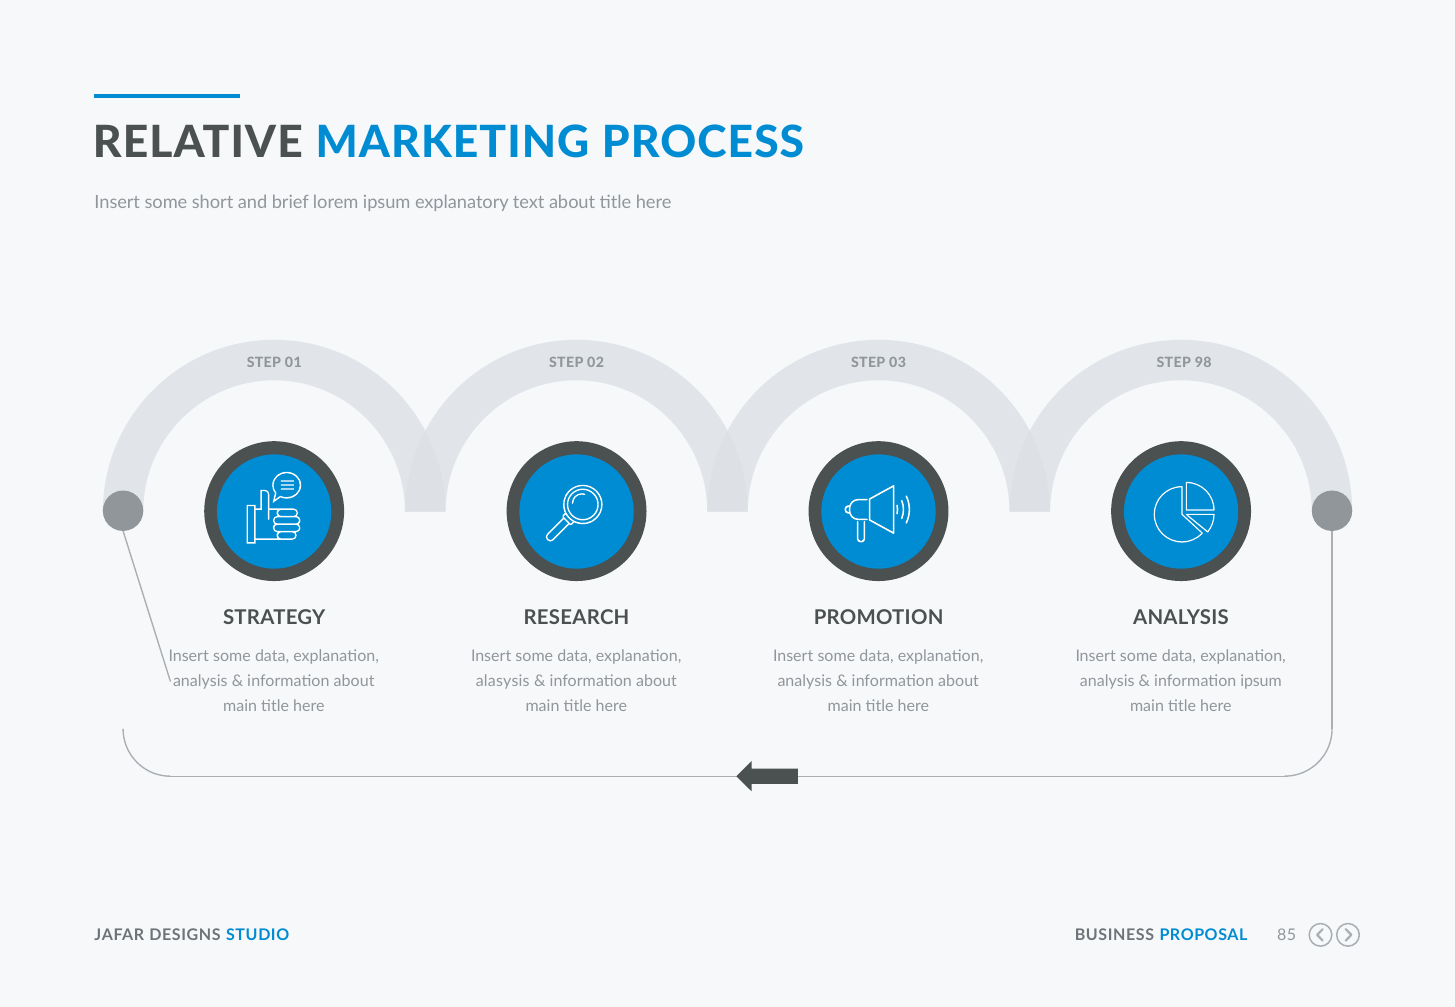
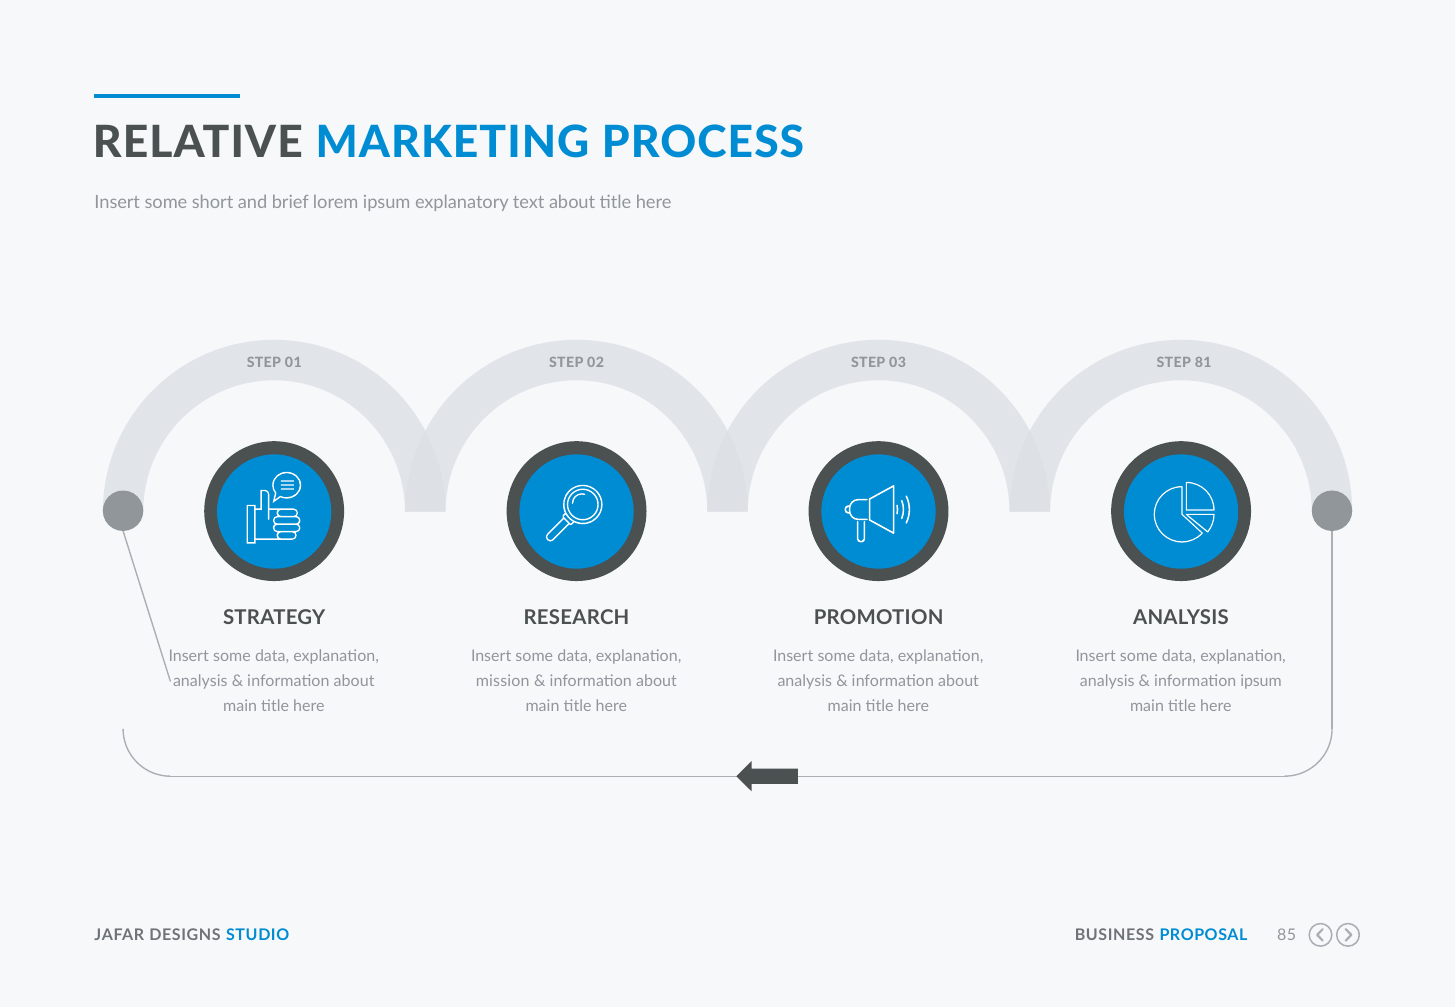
98: 98 -> 81 (1203, 362)
alasysis: alasysis -> mission (503, 682)
